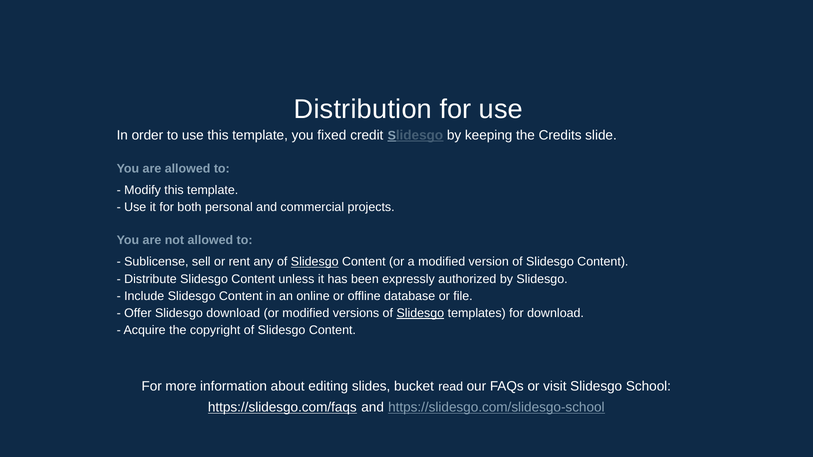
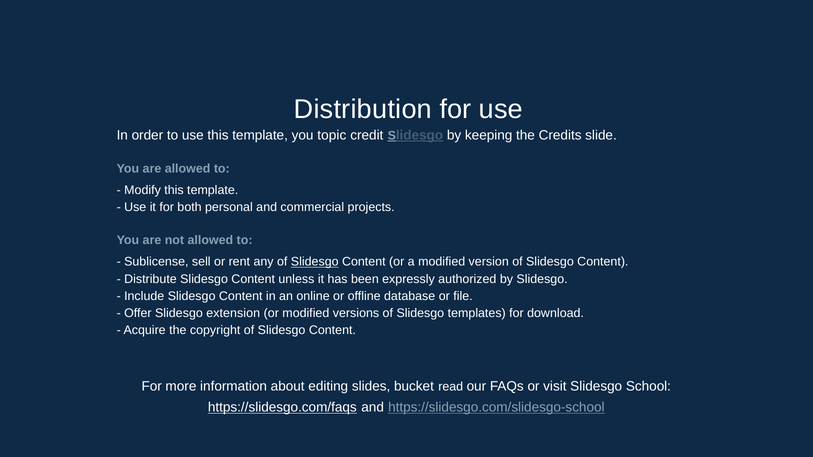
fixed: fixed -> topic (332, 135)
Slidesgo download: download -> extension (233, 313)
Slidesgo underline: present -> none (420, 313)
